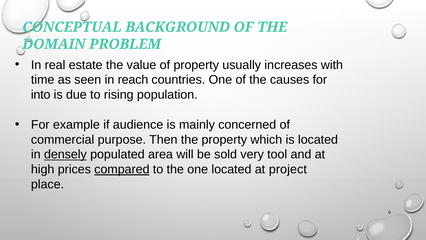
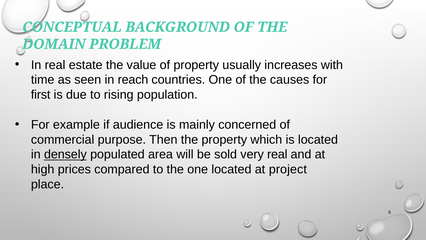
into: into -> first (41, 95)
very tool: tool -> real (277, 154)
compared underline: present -> none (122, 169)
